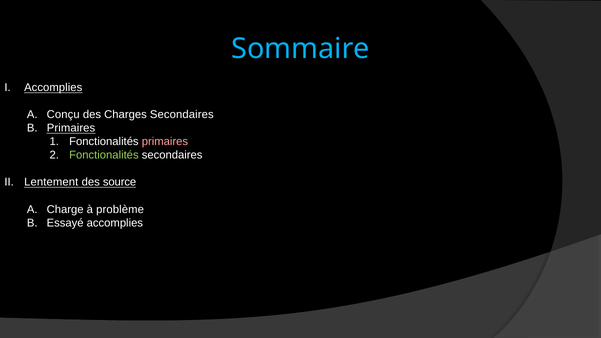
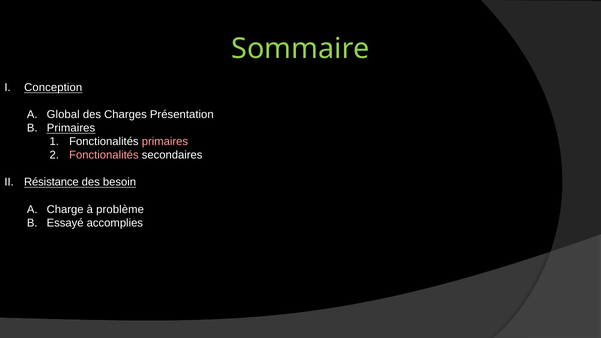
Sommaire colour: light blue -> light green (300, 49)
Accomplies: Accomplies -> Conception (53, 88)
Conçu: Conçu -> Global (63, 115)
Charges Secondaires: Secondaires -> Présentation (182, 115)
Fonctionalités colour: light green -> pink (104, 155)
Lentement: Lentement -> Résistance (51, 182)
source: source -> besoin (120, 182)
